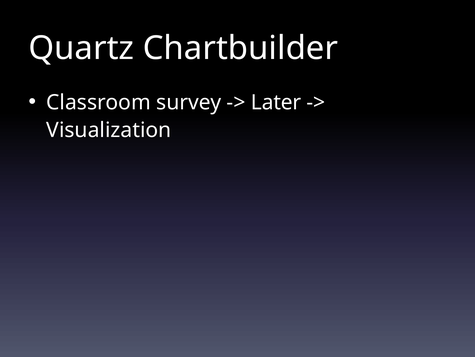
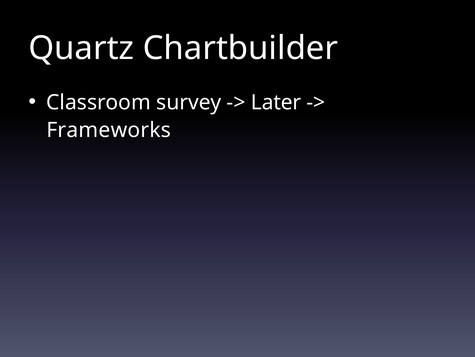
Visualization: Visualization -> Frameworks (109, 130)
